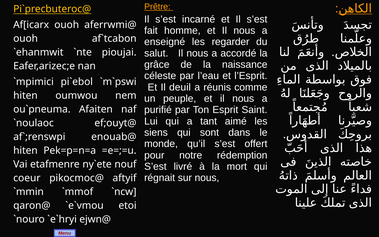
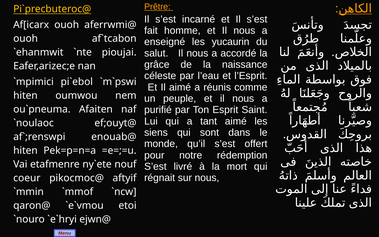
regarder: regarder -> yucaurin (231, 42)
Il deuil: deuil -> aimé (180, 87)
